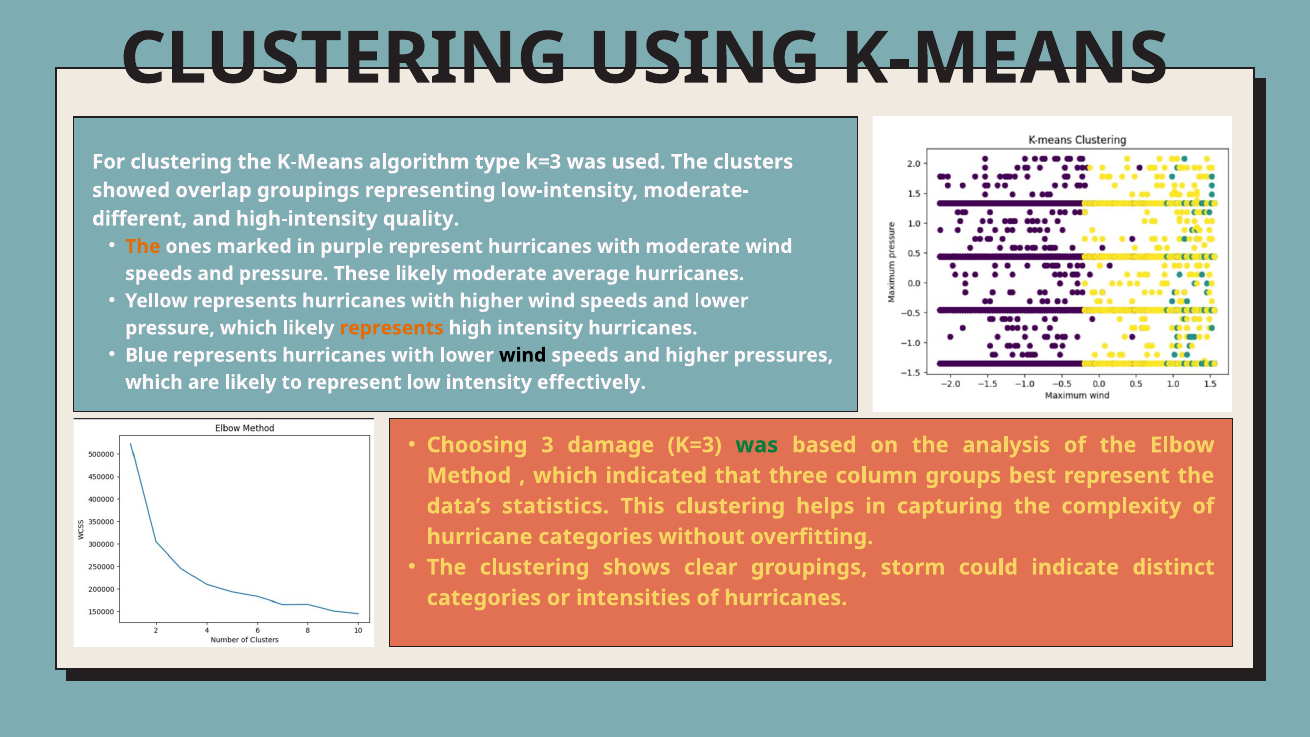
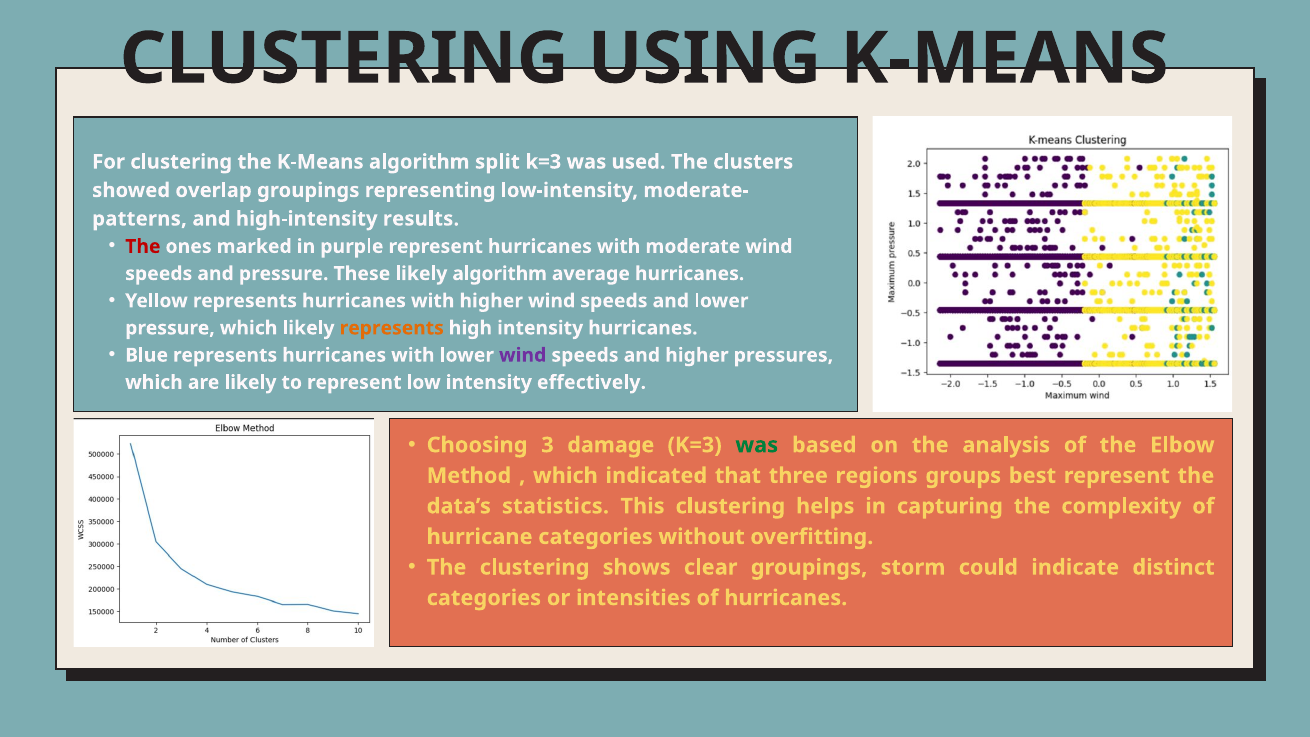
type: type -> split (497, 162)
different: different -> patterns (140, 219)
quality: quality -> results (421, 219)
The colour: orange -> red (143, 246)
likely moderate: moderate -> algorithm (500, 274)
wind colour: black -> purple (523, 355)
column: column -> regions (877, 476)
